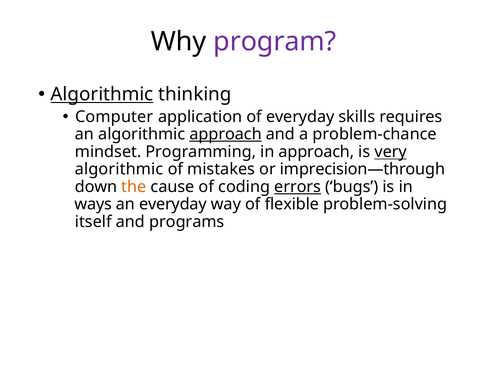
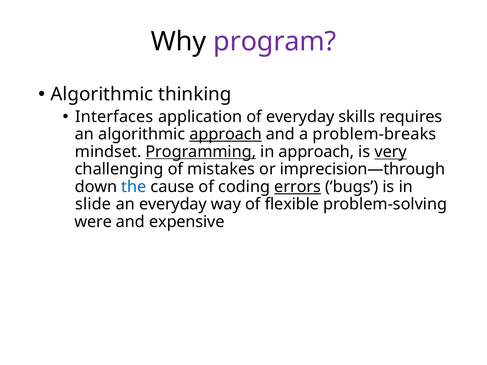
Algorithmic underline: present -> none (102, 94)
Computer: Computer -> Interfaces (114, 117)
problem-chance: problem-chance -> problem-breaks (375, 134)
Programming underline: none -> present (201, 152)
algorithmic: algorithmic -> challenging (119, 169)
the colour: orange -> blue (134, 187)
ways: ways -> slide (93, 204)
itself: itself -> were (93, 222)
programs: programs -> expensive (187, 222)
